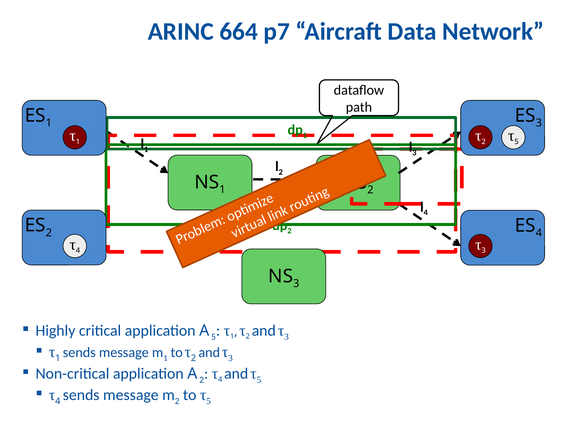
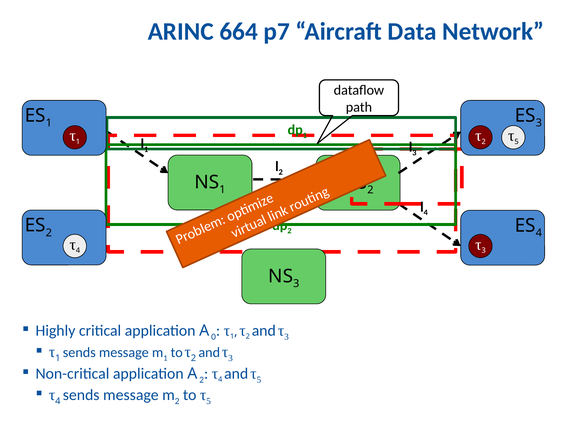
A 5: 5 -> 0 (214, 337)
